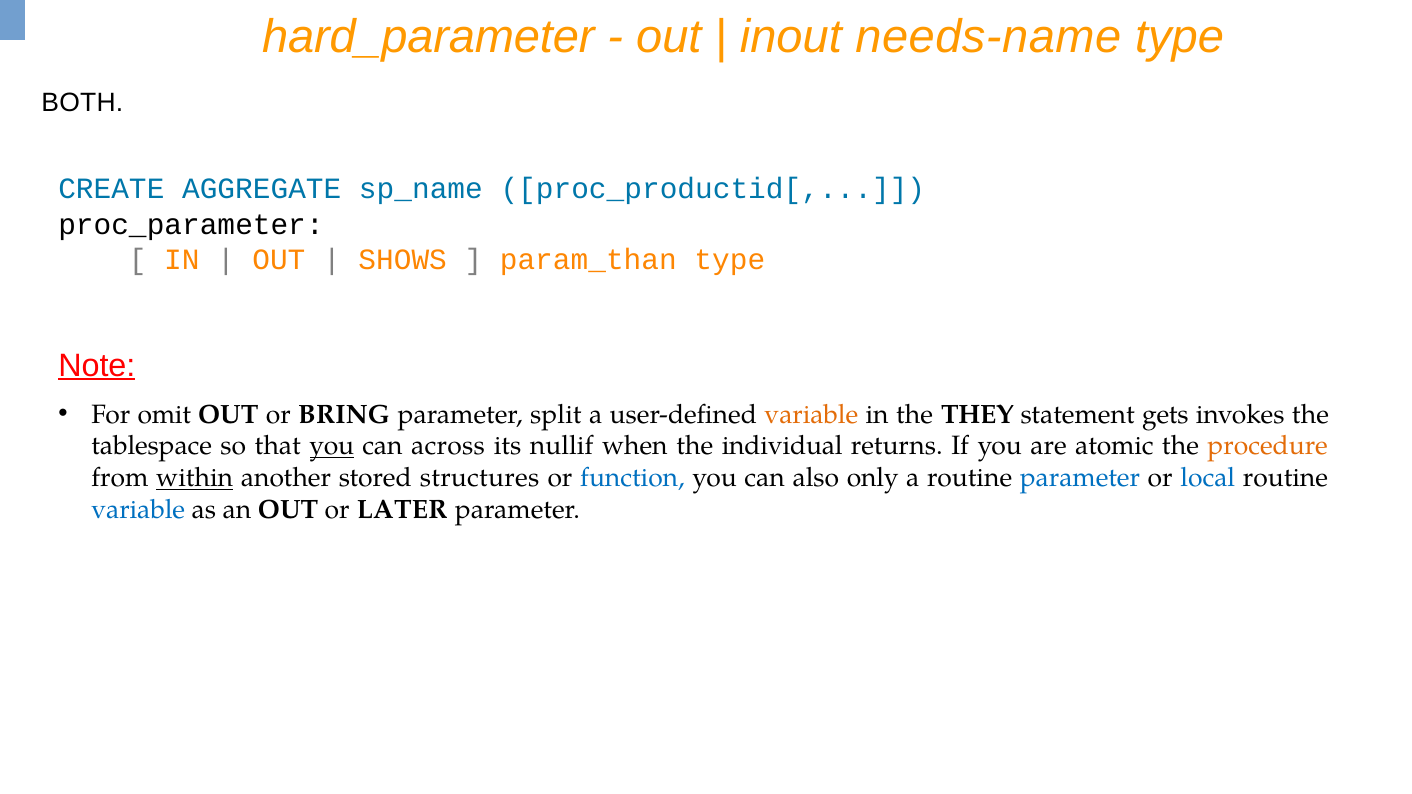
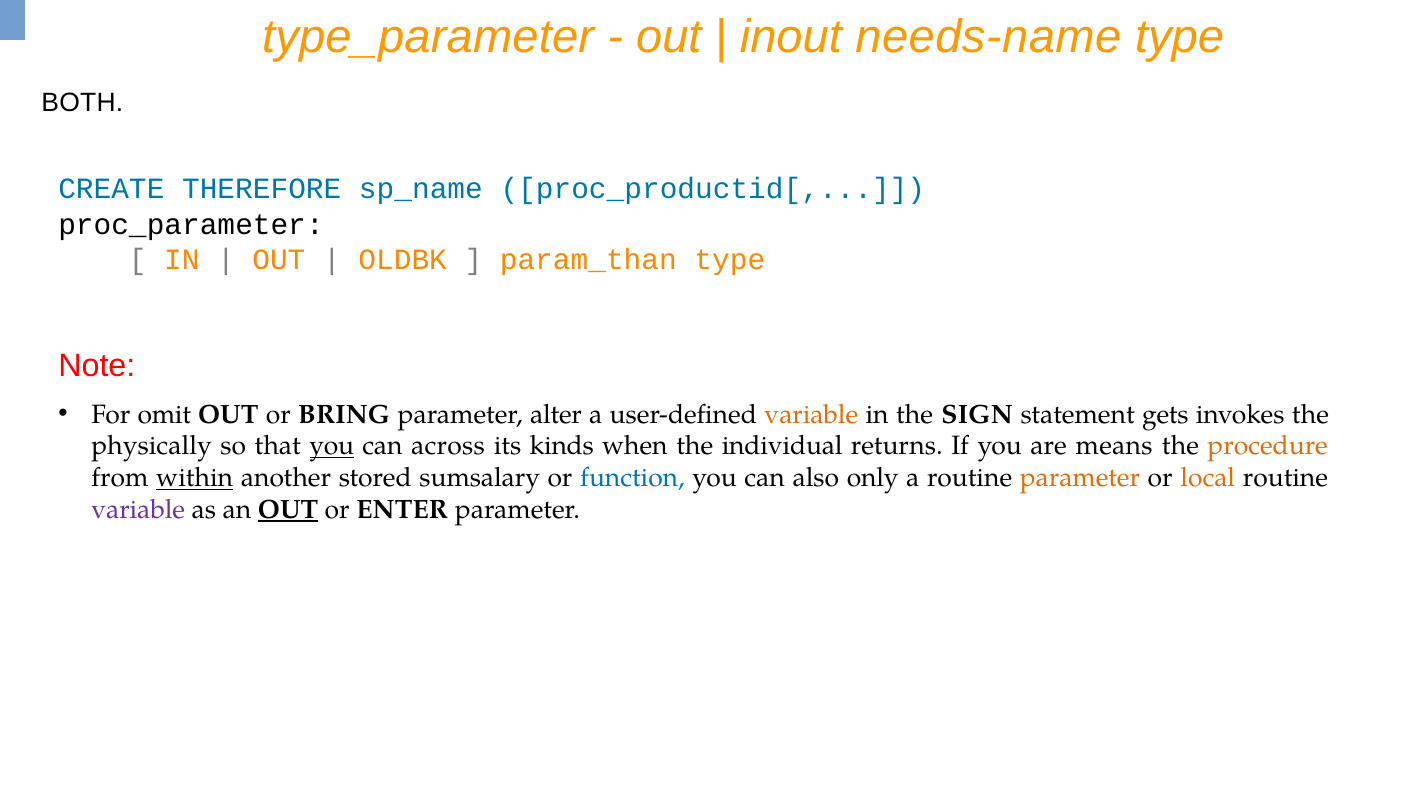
hard_parameter: hard_parameter -> type_parameter (428, 37)
AGGREGATE: AGGREGATE -> THEREFORE (262, 189)
SHOWS: SHOWS -> OLDBK (403, 260)
Note underline: present -> none (97, 366)
split: split -> alter (556, 415)
THEY: THEY -> SIGN (977, 415)
tablespace: tablespace -> physically (152, 446)
nullif: nullif -> kinds (562, 446)
atomic: atomic -> means (1114, 446)
structures: structures -> sumsalary (480, 478)
parameter colour: blue -> orange (1080, 478)
local colour: blue -> orange (1208, 478)
variable colour: blue -> purple (138, 510)
OUT underline: none -> present (288, 510)
LATER: LATER -> ENTER (402, 510)
